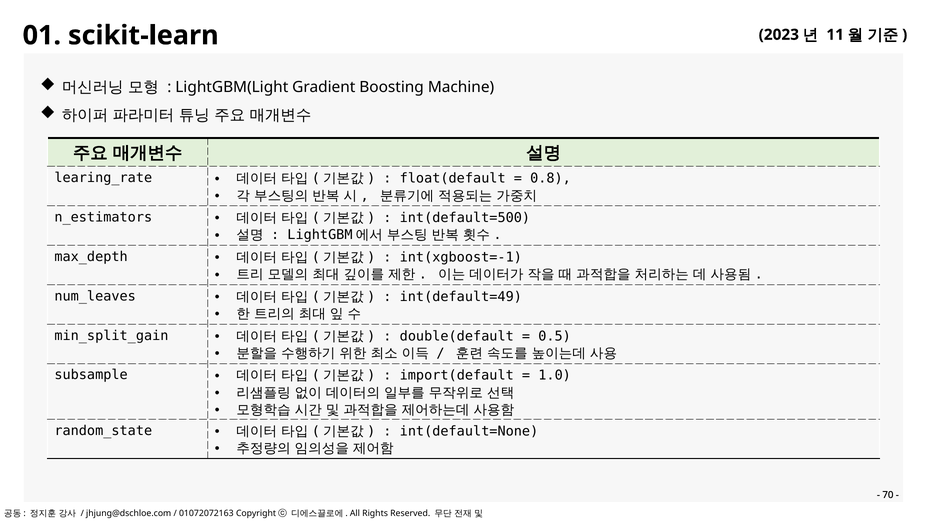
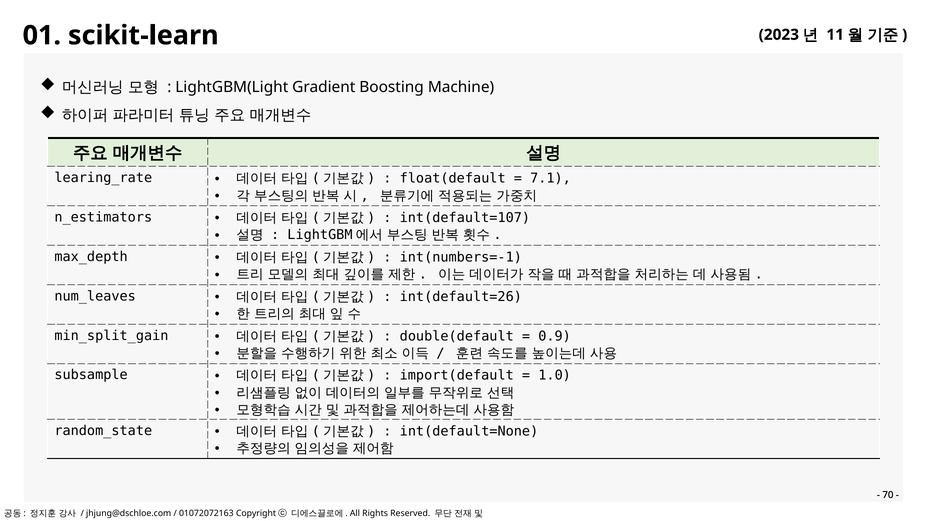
0.8: 0.8 -> 7.1 (550, 179)
int(default=500: int(default=500 -> int(default=107 (465, 218)
int(xgboost=-1: int(xgboost=-1 -> int(numbers=-1 (461, 257)
int(default=49: int(default=49 -> int(default=26 (461, 297)
0.5: 0.5 -> 0.9 (555, 336)
